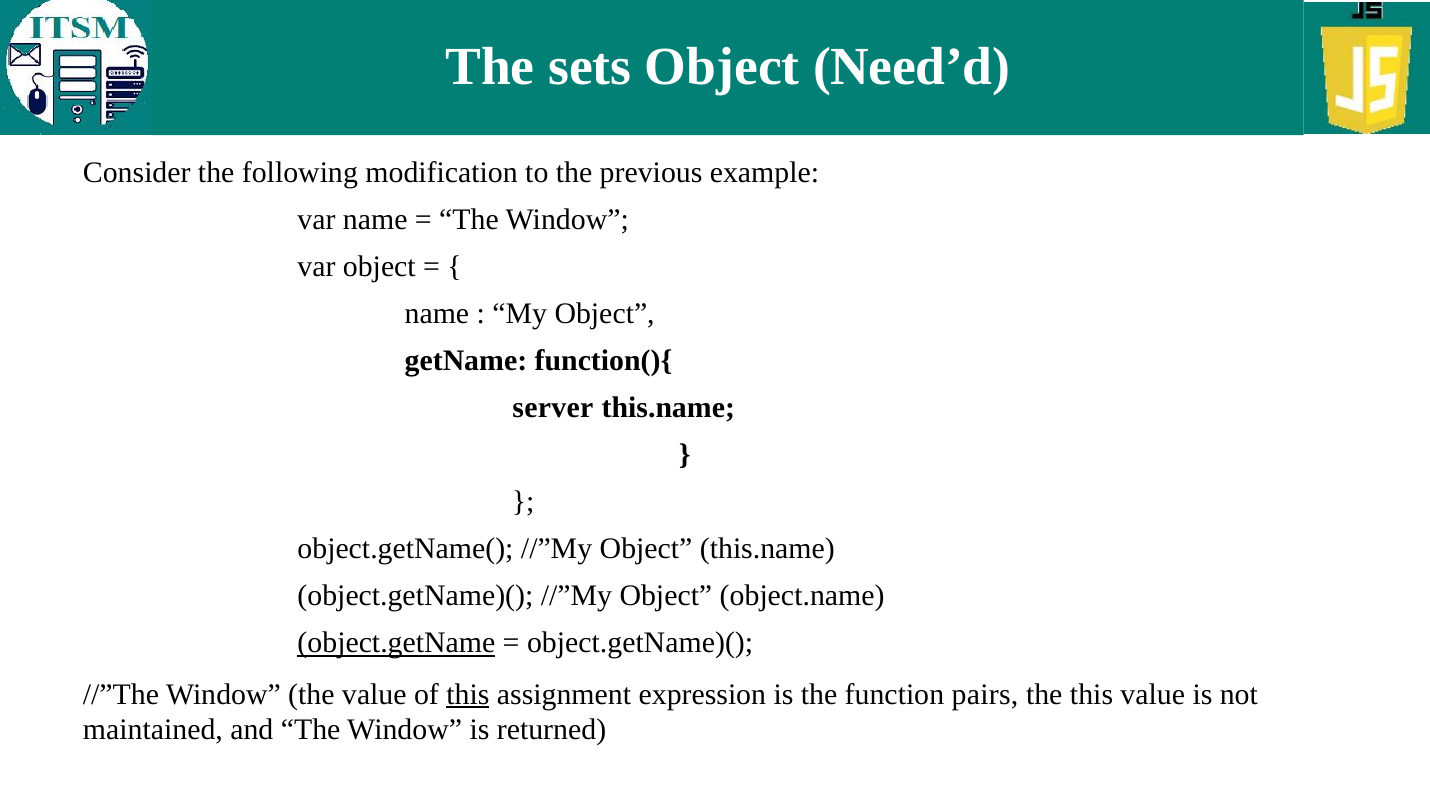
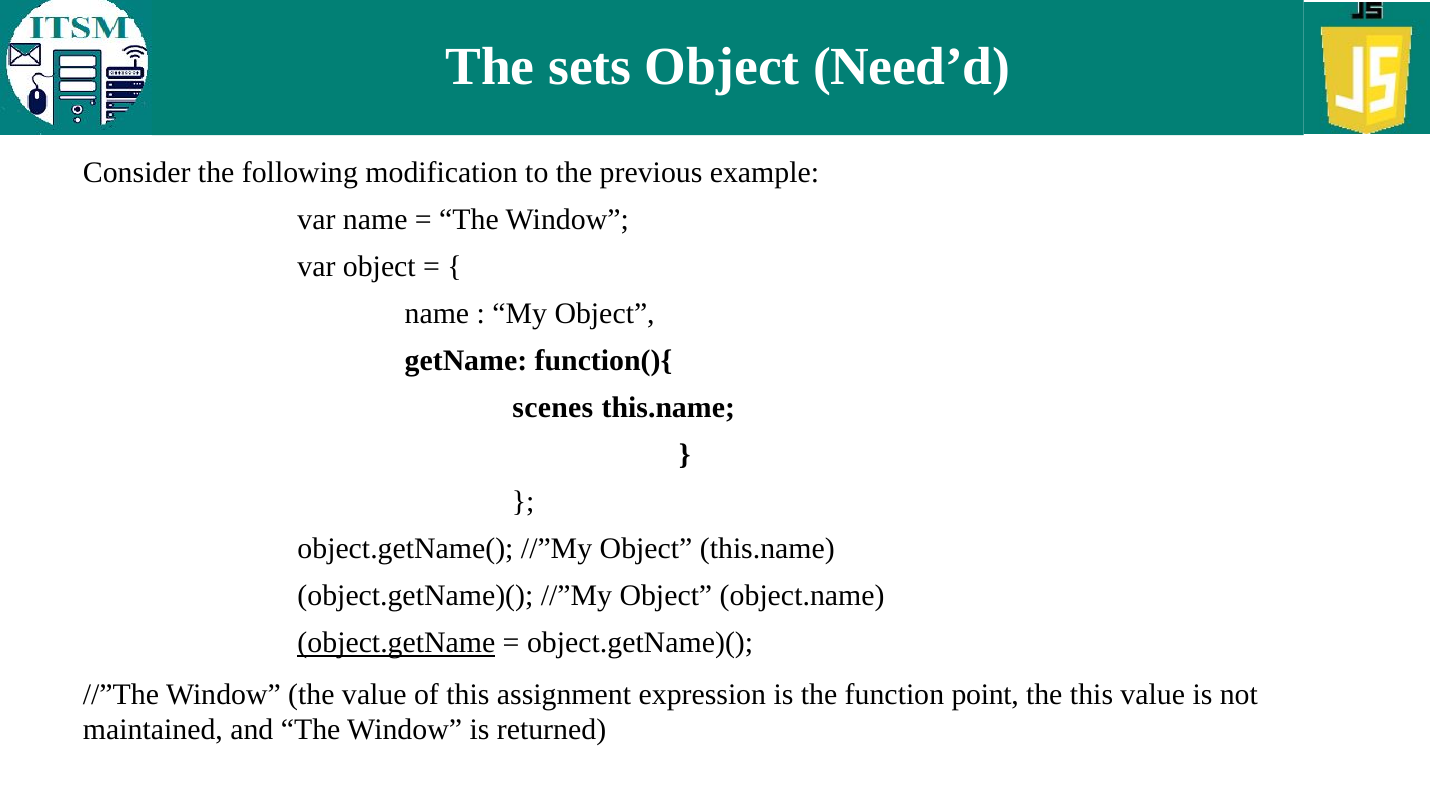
server: server -> scenes (553, 408)
this underline: present -> none (468, 695)
pairs: pairs -> point (985, 695)
